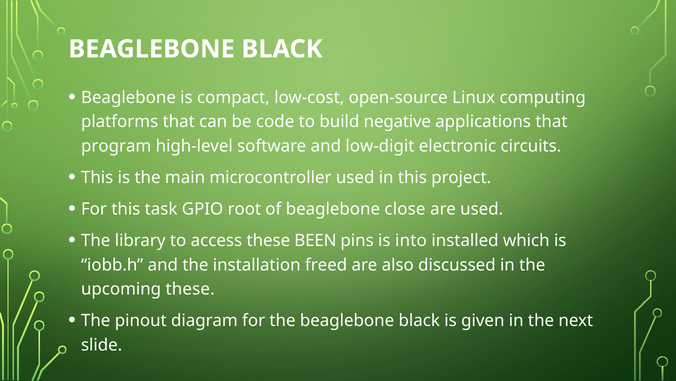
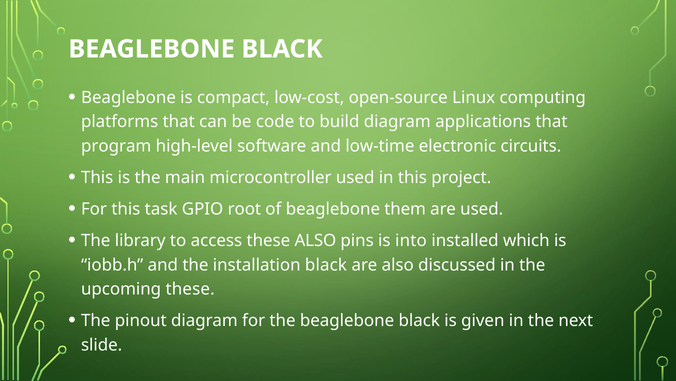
build negative: negative -> diagram (397, 122)
low-digit: low-digit -> low-time (380, 146)
close: close -> them (405, 209)
these BEEN: BEEN -> ALSO (315, 240)
installation freed: freed -> black (326, 264)
